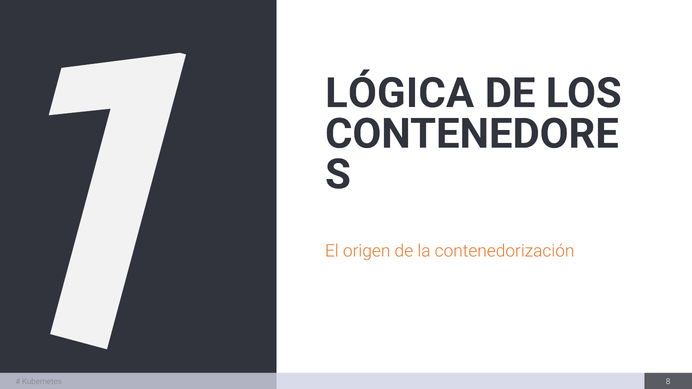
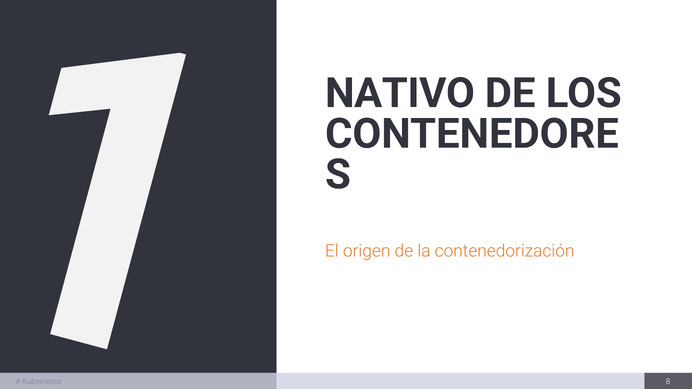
LÓGICA: LÓGICA -> NATIVO (400, 93)
